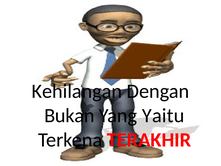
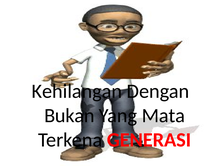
Yaitu: Yaitu -> Mata (163, 115)
TERAKHIR: TERAKHIR -> GENERASI (149, 140)
